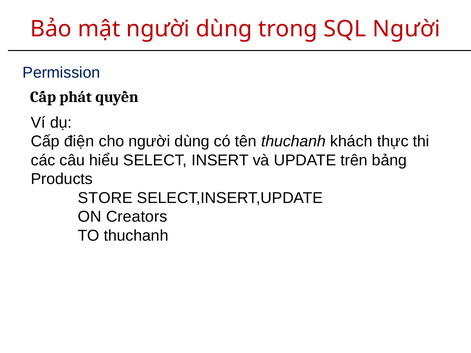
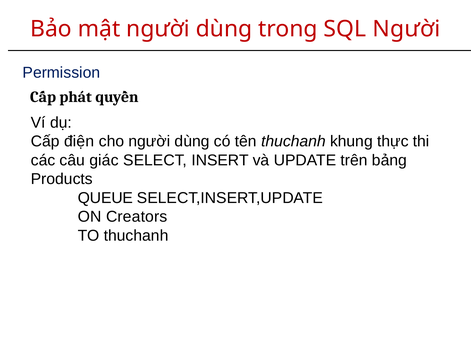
khách: khách -> khung (351, 142)
hiểu: hiểu -> giác (104, 160)
STORE: STORE -> QUEUE (105, 198)
